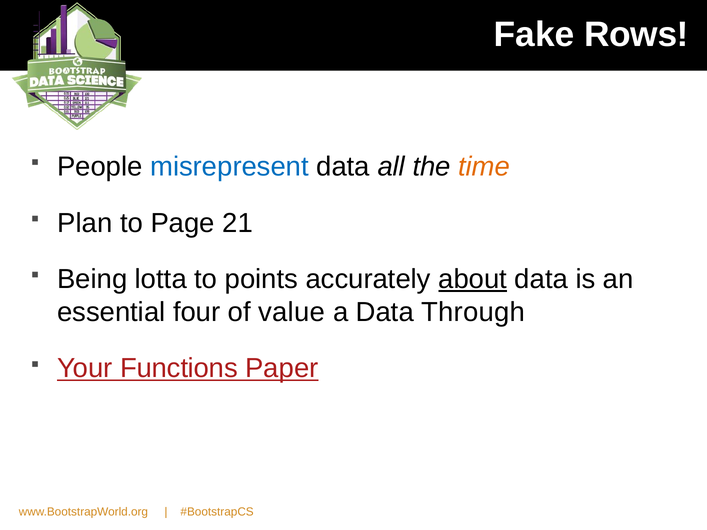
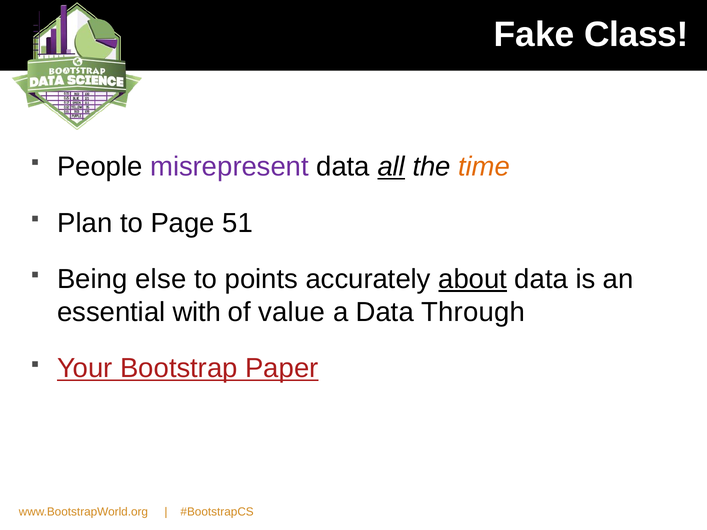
Rows: Rows -> Class (636, 35)
misrepresent colour: blue -> purple (229, 167)
all underline: none -> present (391, 167)
21: 21 -> 51 (238, 223)
lotta: lotta -> else (161, 279)
four: four -> with (197, 312)
Functions: Functions -> Bootstrap (179, 369)
